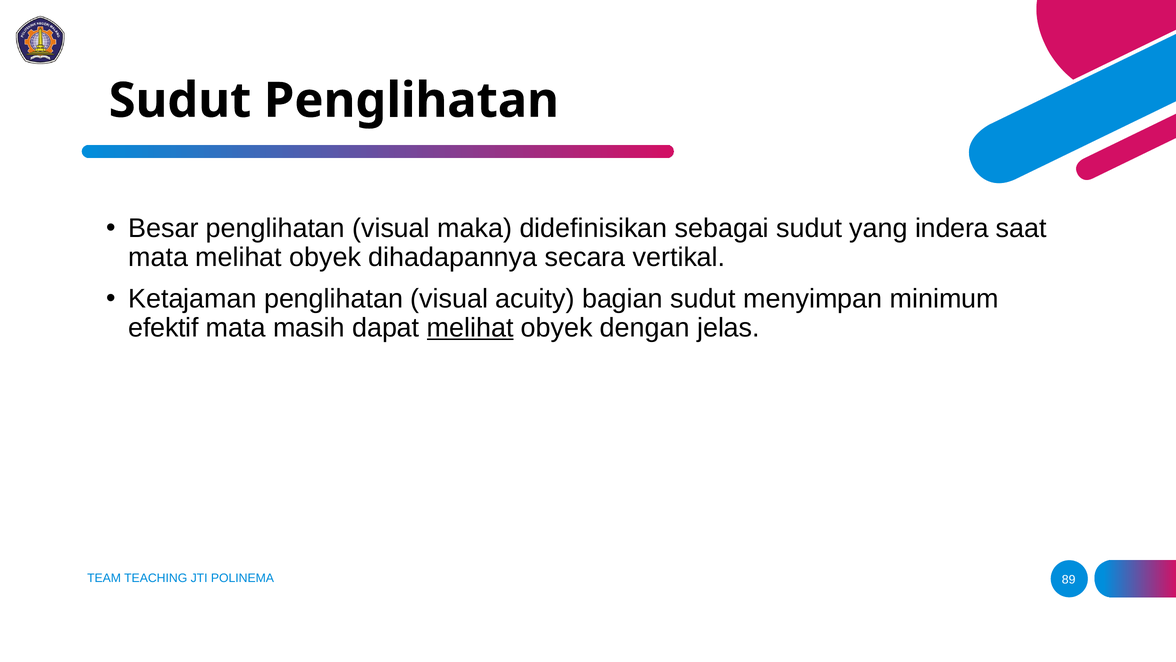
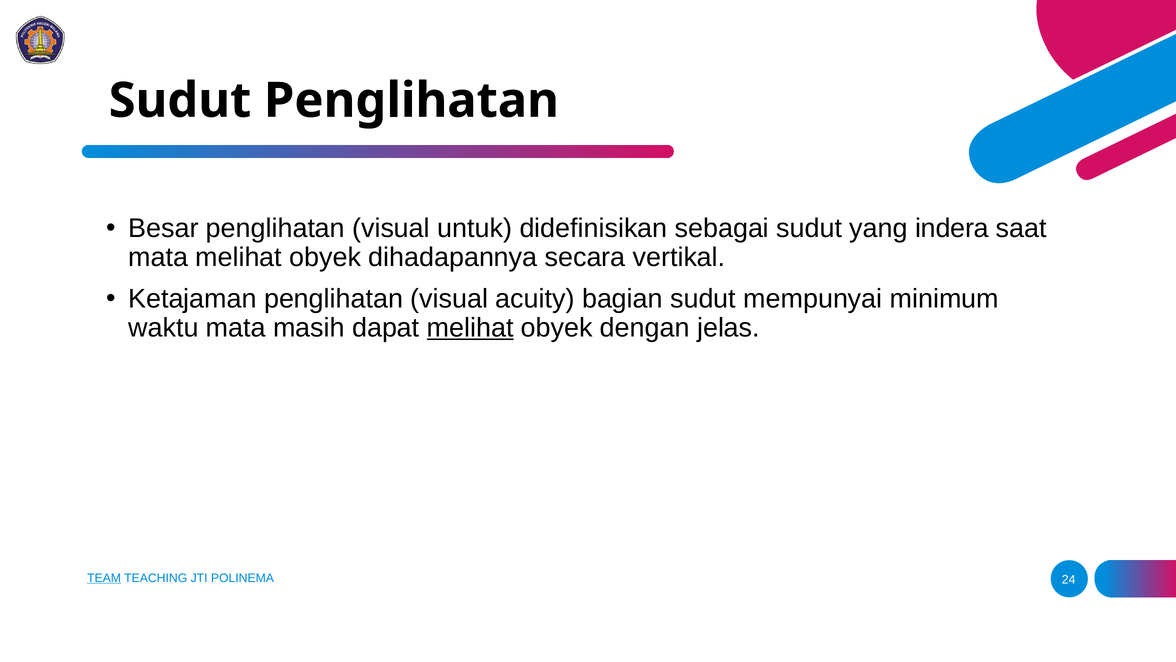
maka: maka -> untuk (475, 228)
menyimpan: menyimpan -> mempunyai (813, 298)
efektif: efektif -> waktu (163, 328)
TEAM underline: none -> present (104, 578)
89: 89 -> 24 (1069, 579)
